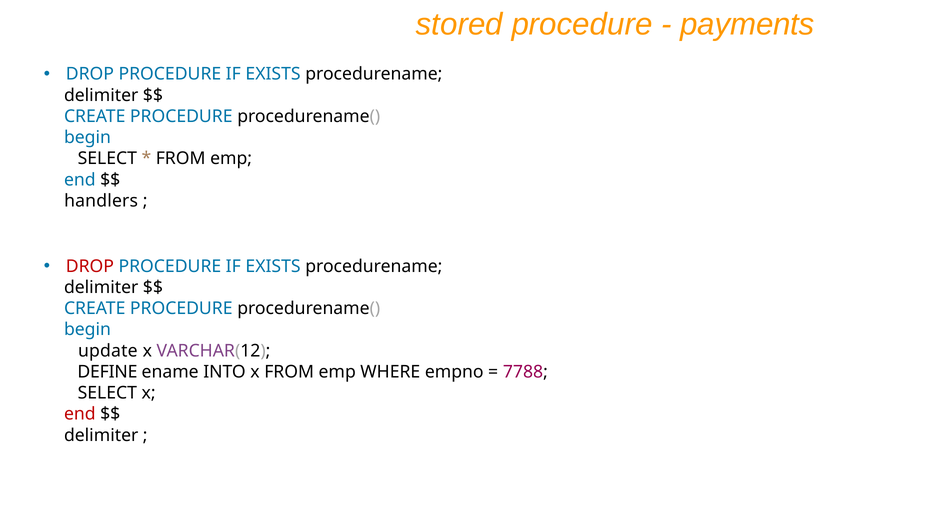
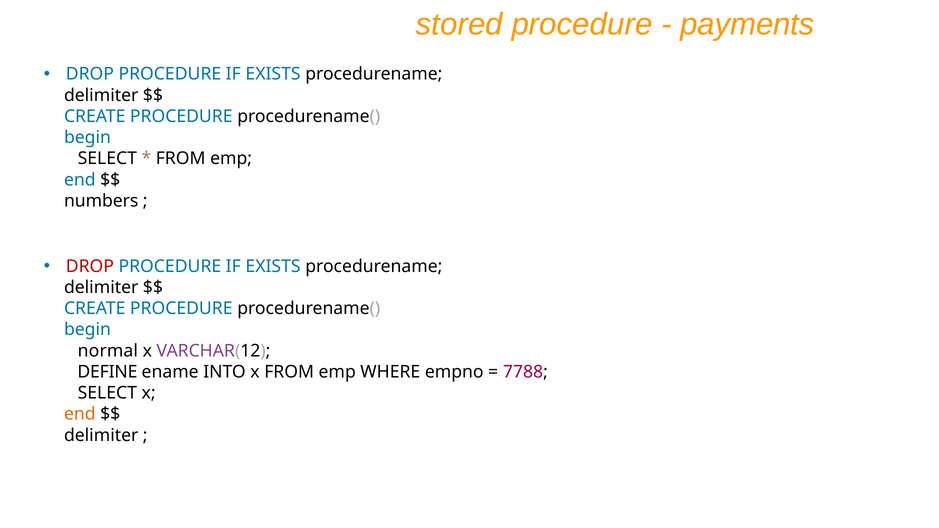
handlers: handlers -> numbers (101, 201)
update: update -> normal (108, 351)
end colour: red -> orange (80, 414)
